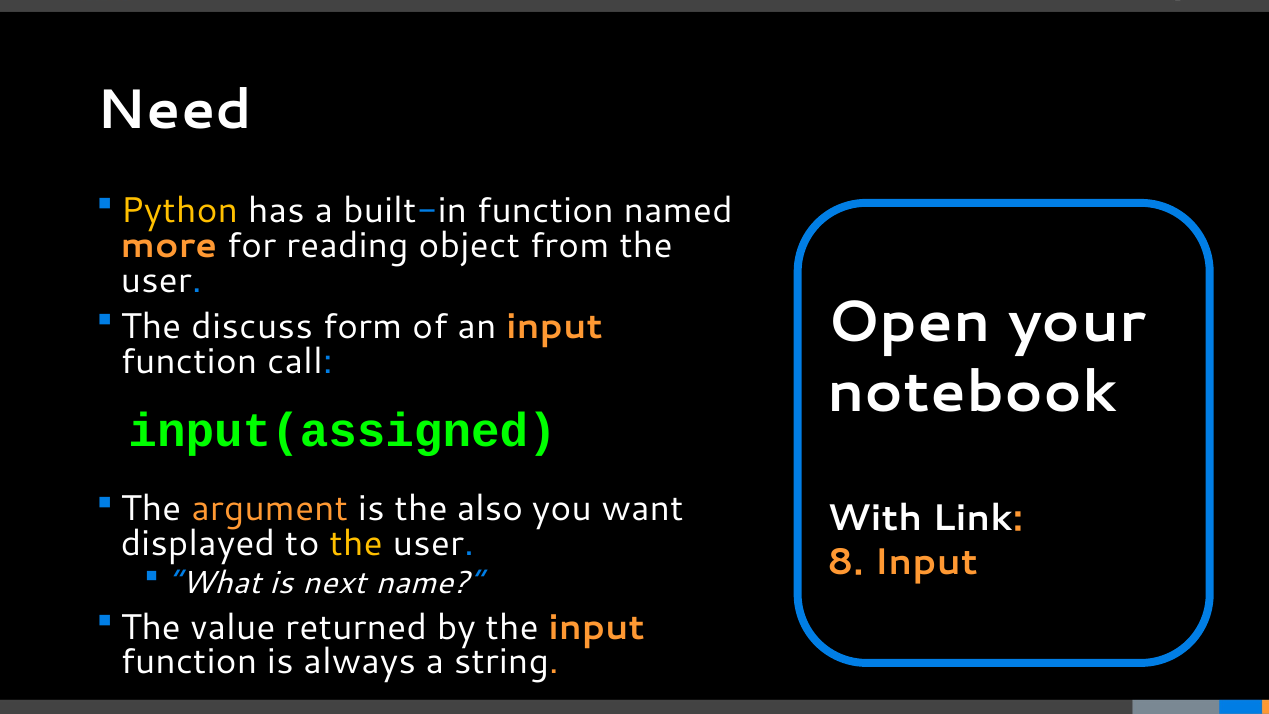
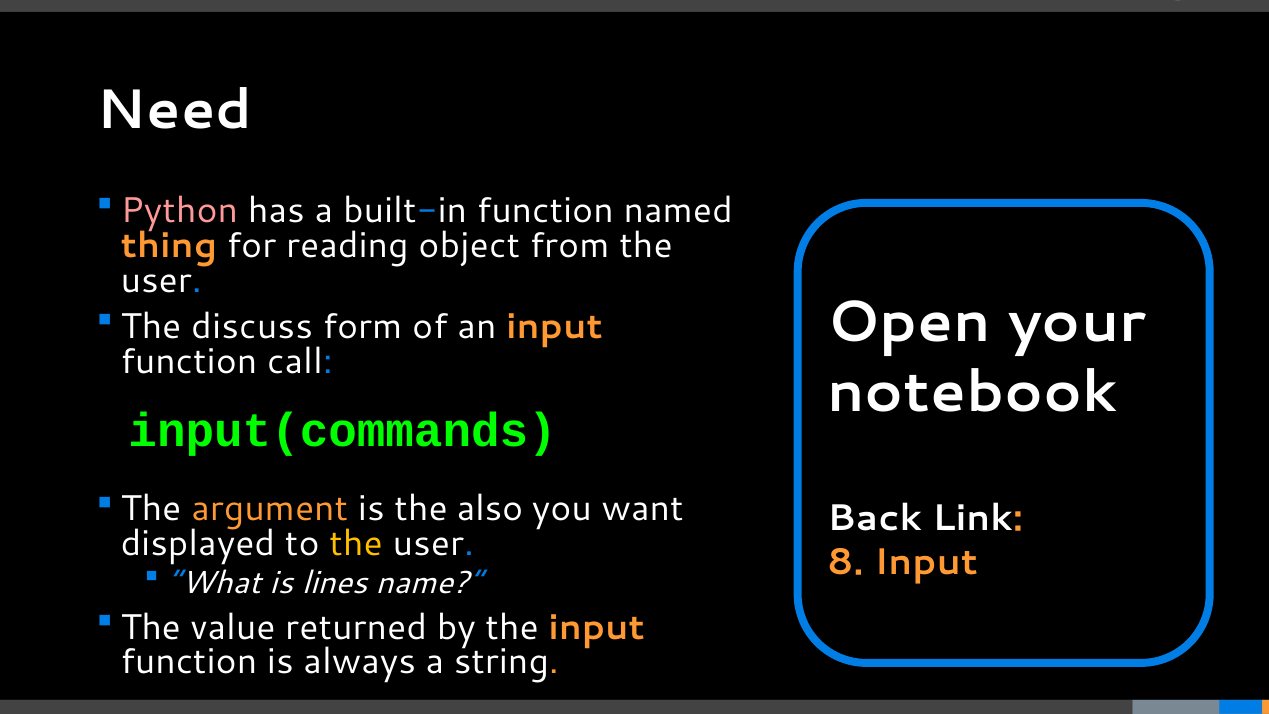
Python colour: yellow -> pink (179, 211)
more: more -> thing (169, 245)
input(assigned: input(assigned -> input(commands (343, 431)
With: With -> Back (875, 518)
next: next -> lines (335, 583)
